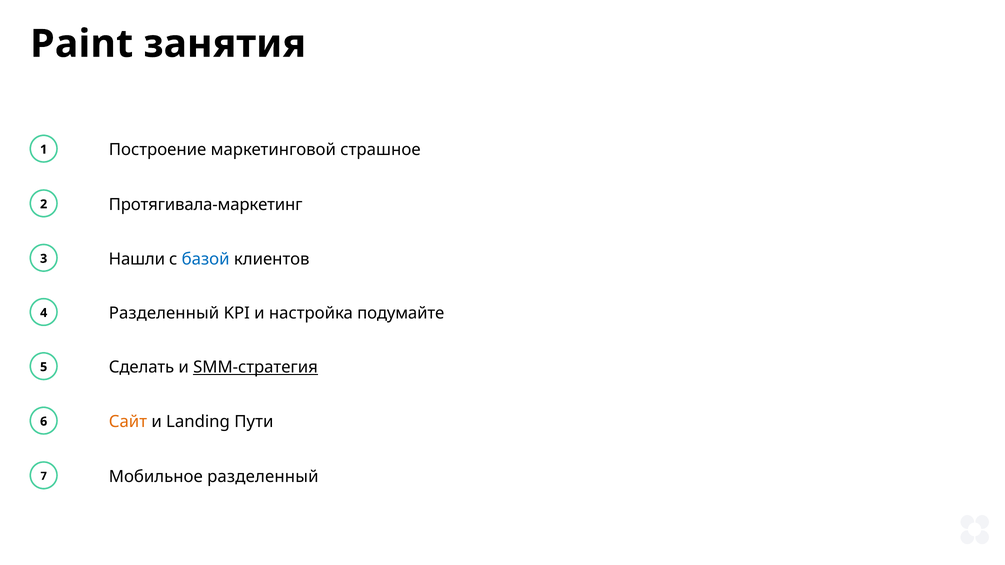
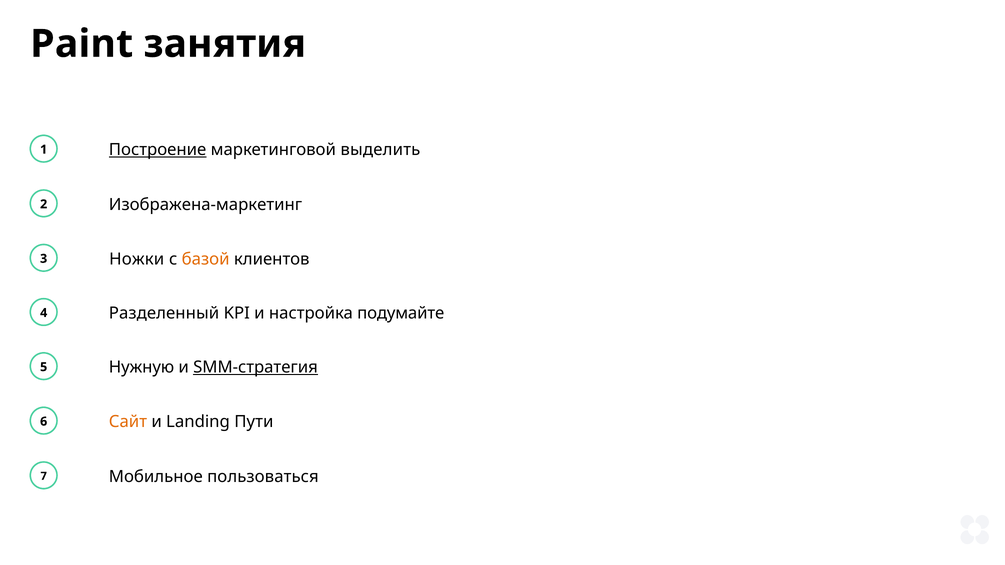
Построение underline: none -> present (158, 150)
страшное: страшное -> выделить (380, 150)
Протягивала-маркетинг: Протягивала-маркетинг -> Изображена-маркетинг (206, 205)
Нашли: Нашли -> Ножки (137, 259)
базой colour: blue -> orange (206, 259)
Сделать: Сделать -> Нужную (142, 368)
Мобильное разделенный: разделенный -> пользоваться (263, 477)
